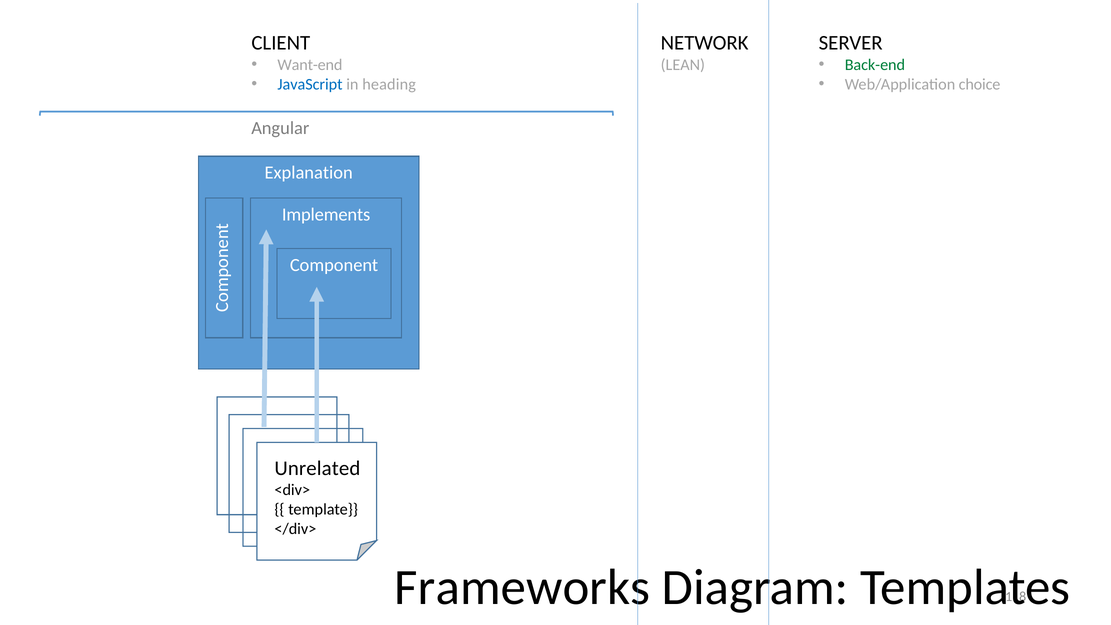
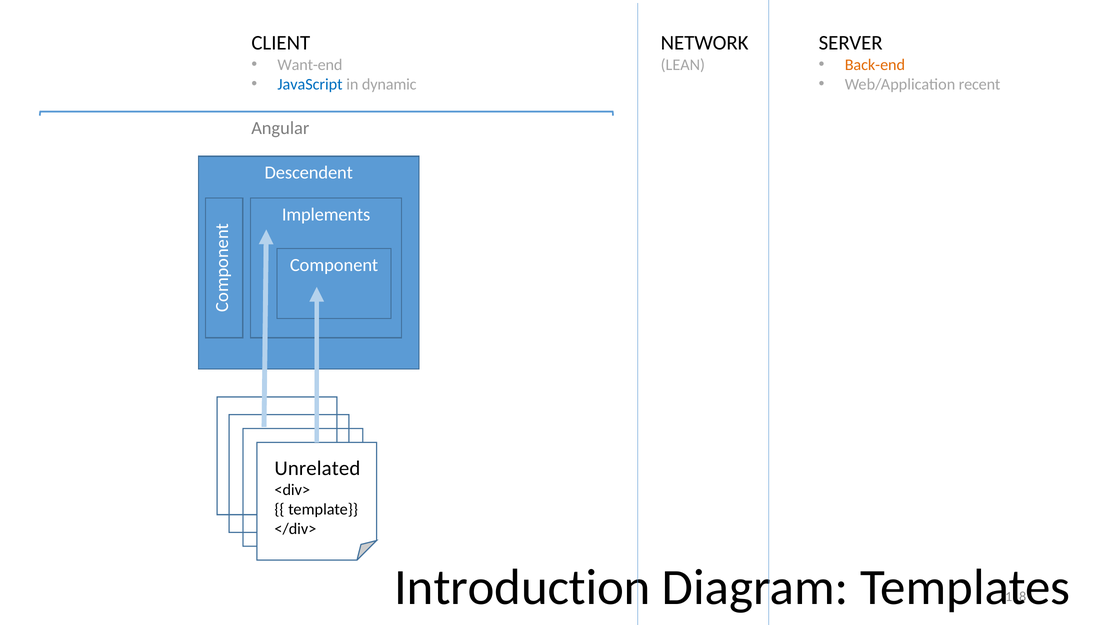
Back-end colour: green -> orange (875, 65)
heading: heading -> dynamic (389, 84)
choice: choice -> recent (980, 84)
Explanation: Explanation -> Descendent (309, 173)
Frameworks: Frameworks -> Introduction (522, 587)
